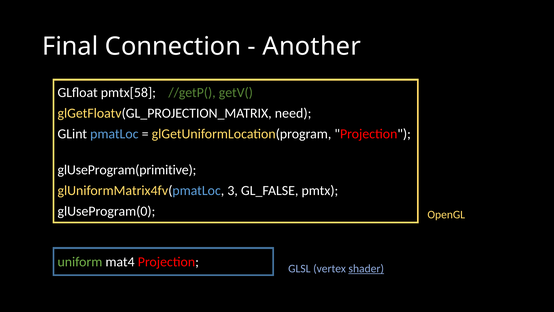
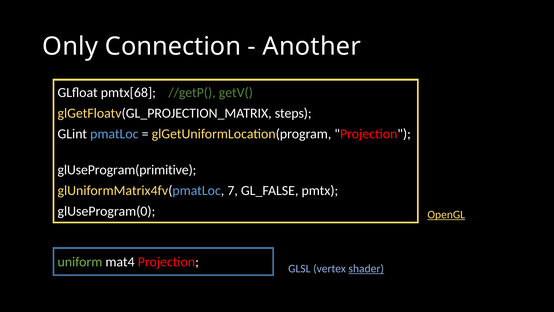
Final: Final -> Only (70, 47)
pmtx[58: pmtx[58 -> pmtx[68 (128, 92)
need: need -> steps (293, 113)
3: 3 -> 7 (233, 190)
OpenGL underline: none -> present (446, 214)
